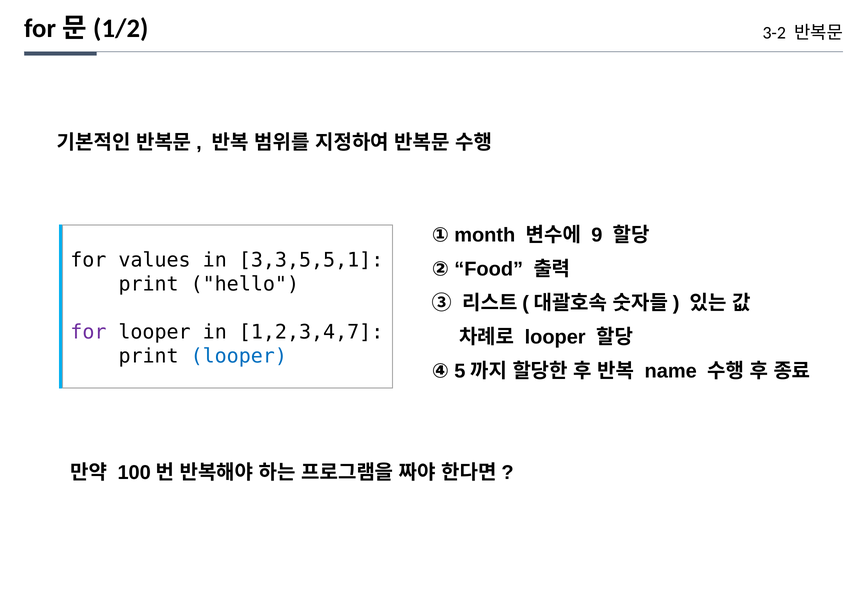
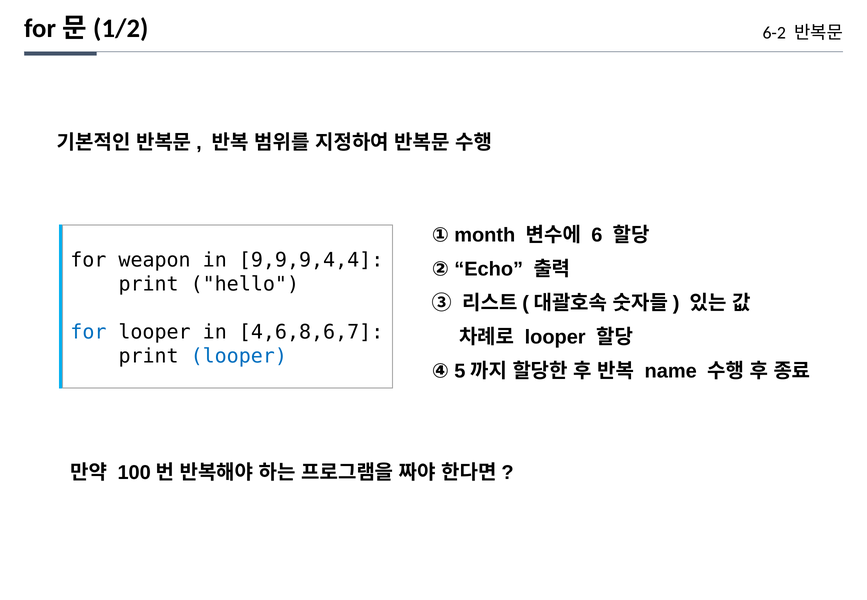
3-2: 3-2 -> 6-2 (774, 33)
9: 9 -> 6 (597, 235)
values: values -> weapon (155, 260)
3,3,5,5,1: 3,3,5,5,1 -> 9,9,9,4,4 (311, 260)
Food: Food -> Echo (494, 269)
for colour: purple -> blue (88, 332)
1,2,3,4,7: 1,2,3,4,7 -> 4,6,8,6,7 (311, 332)
